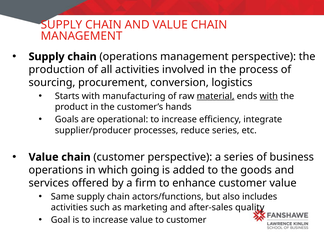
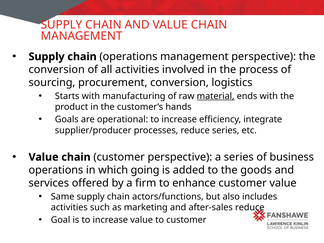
production: production -> conversion (57, 70)
with underline: present -> none (269, 96)
after-sales quality: quality -> reduce (250, 207)
